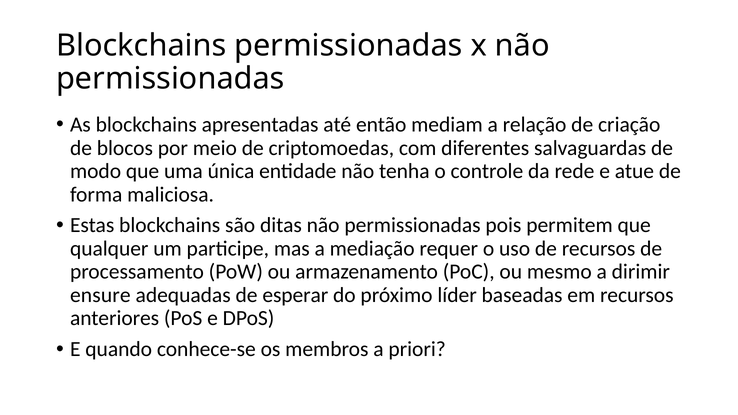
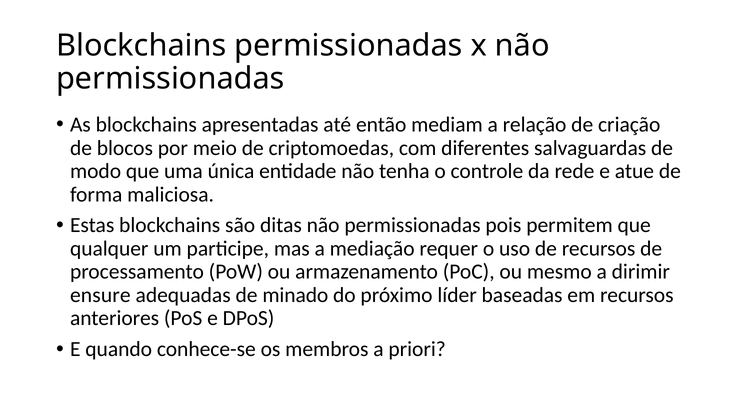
esperar: esperar -> minado (295, 295)
